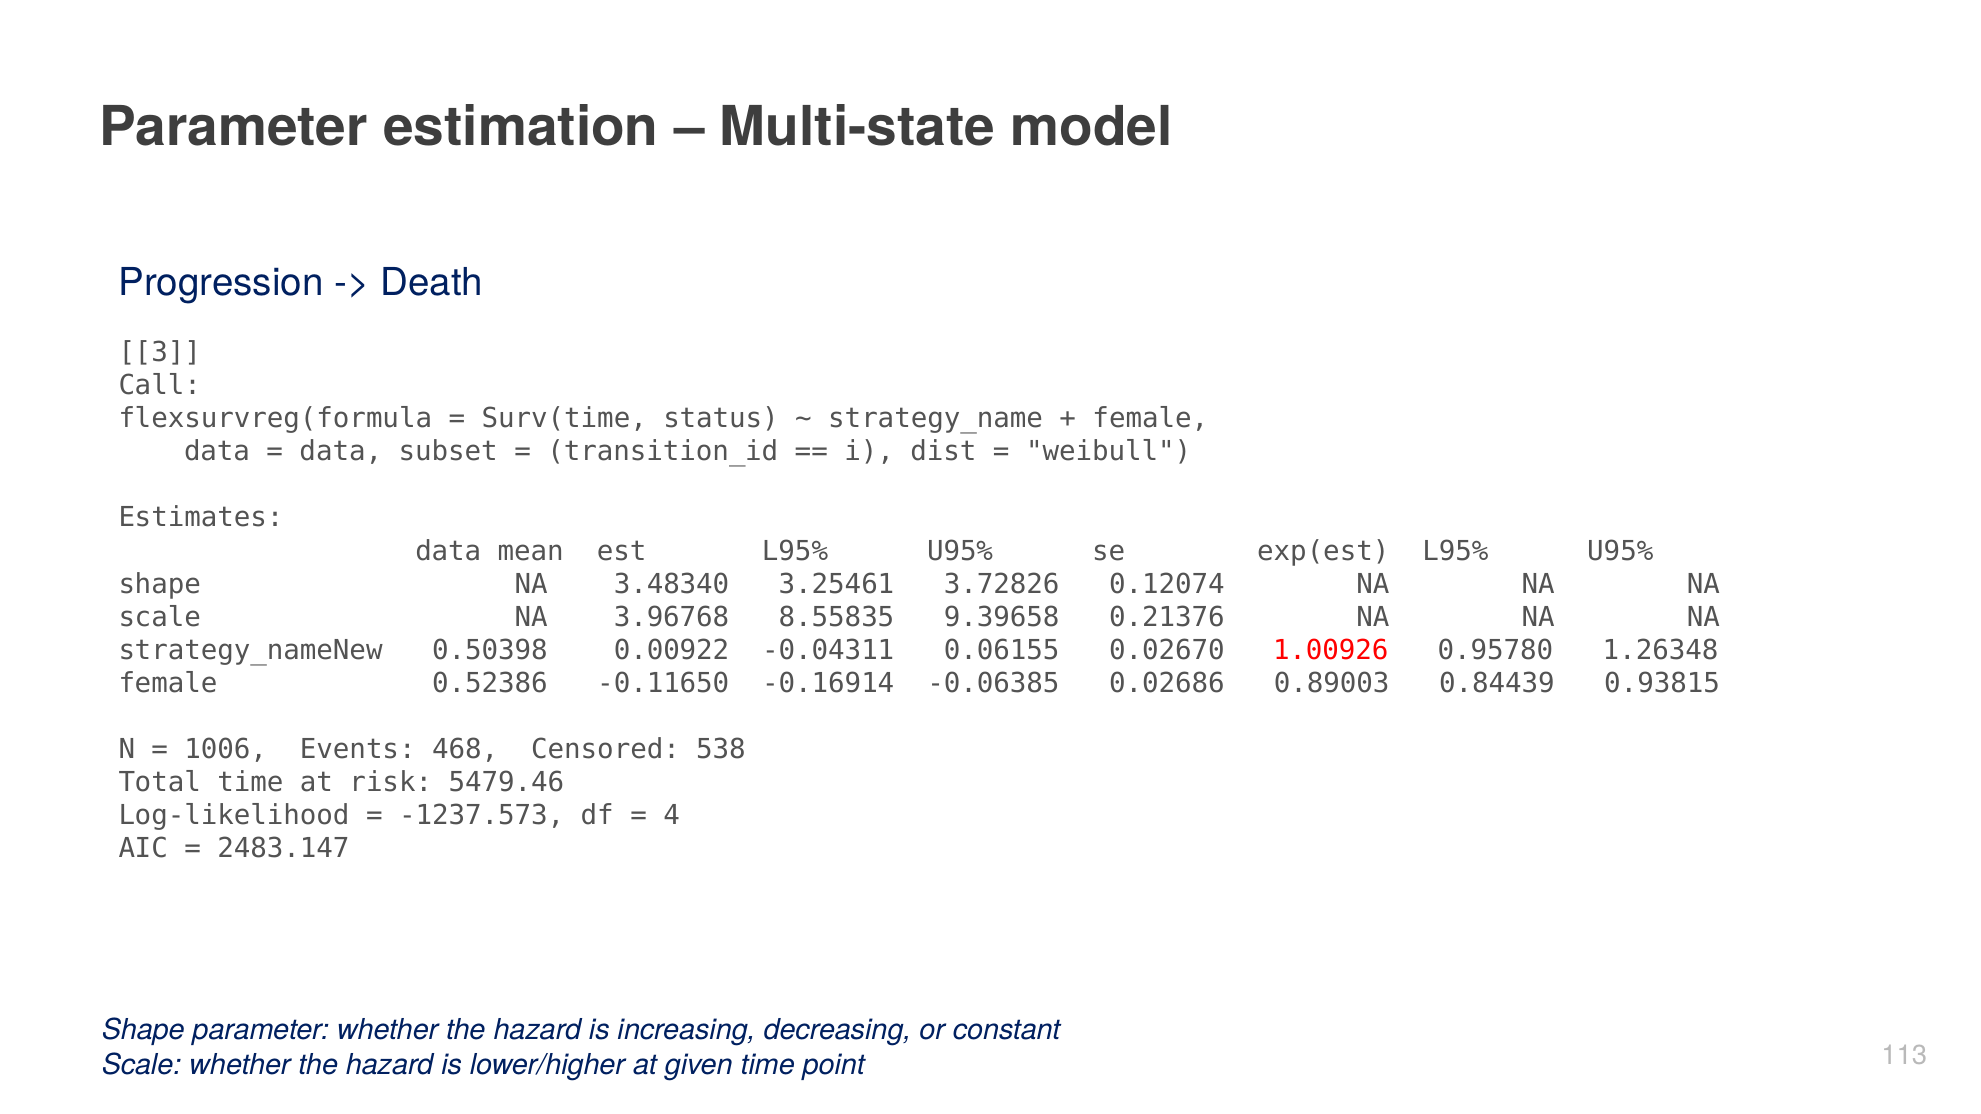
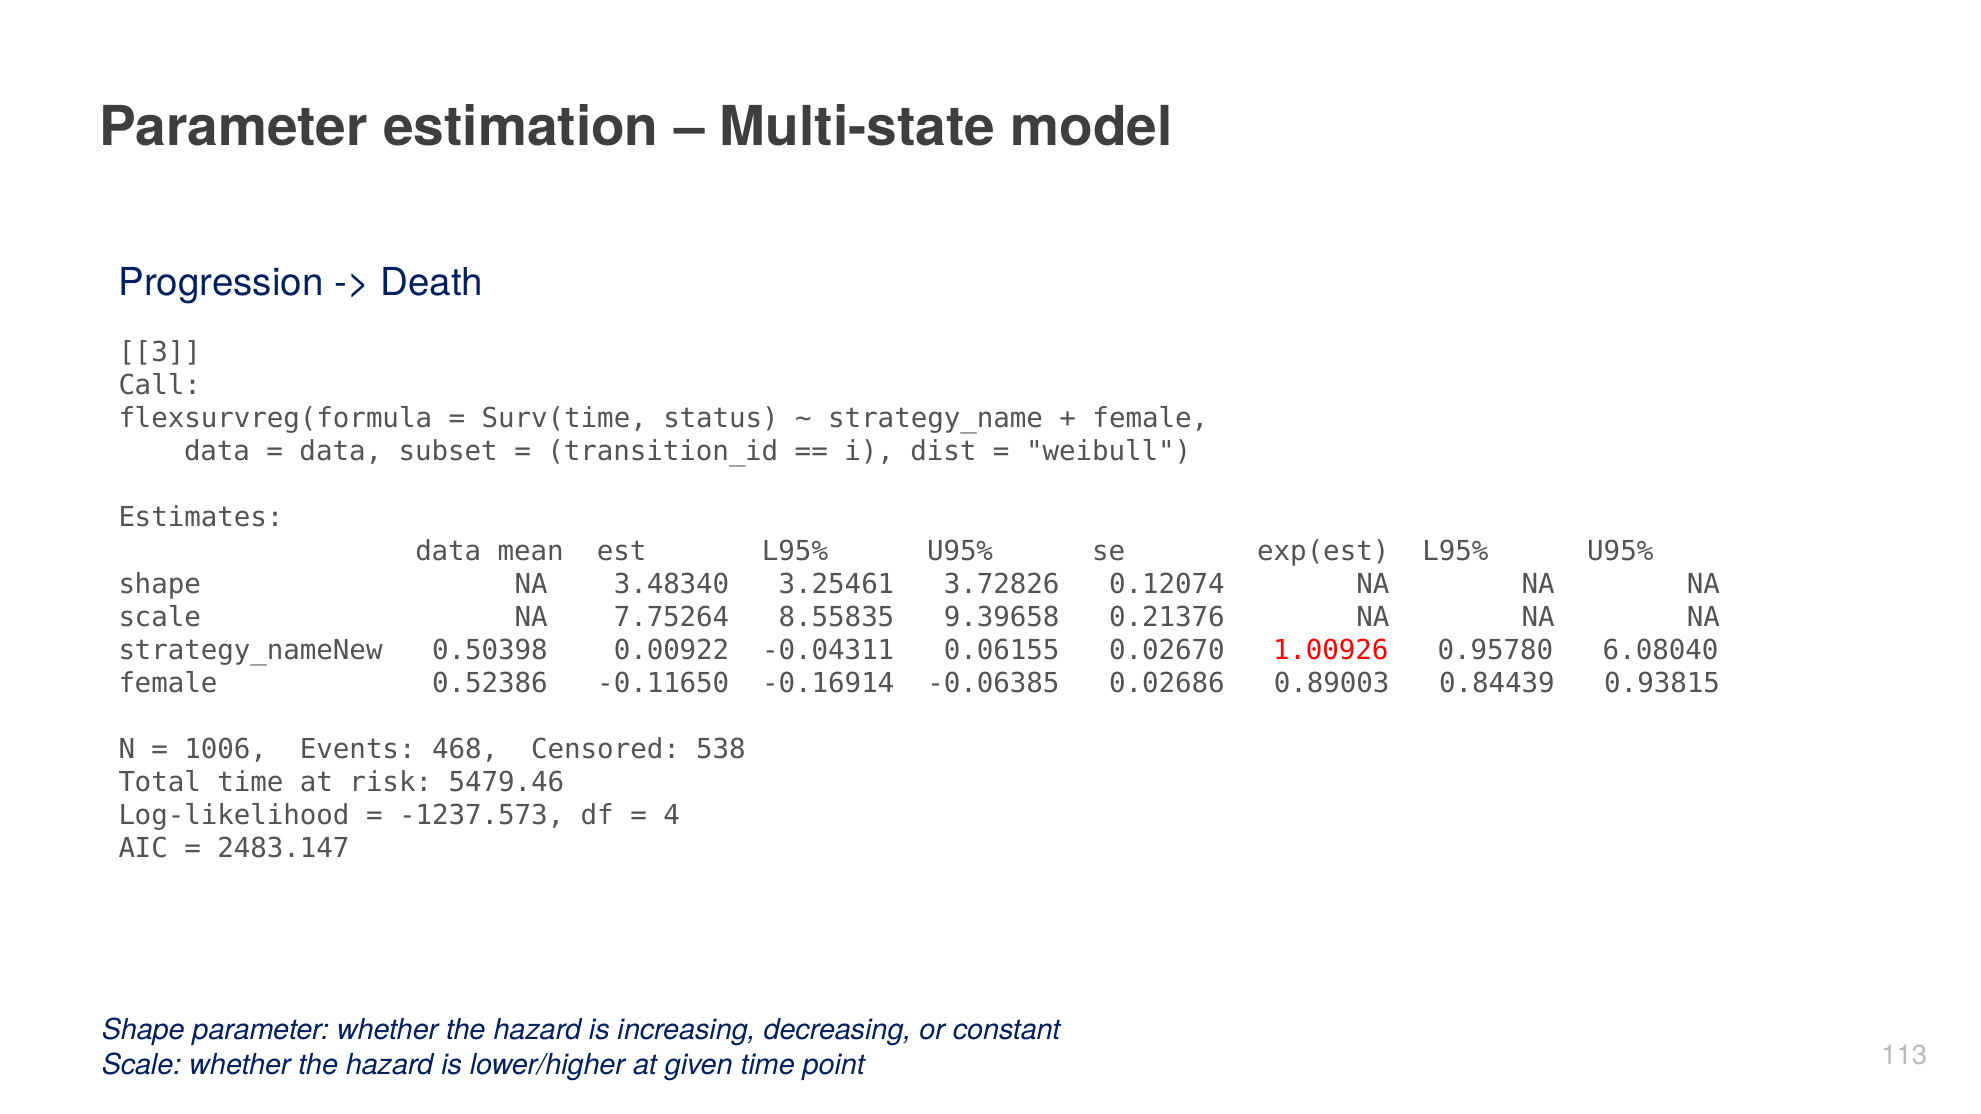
3.96768: 3.96768 -> 7.75264 (672, 617)
1.26348: 1.26348 -> 6.08040 (1661, 650)
